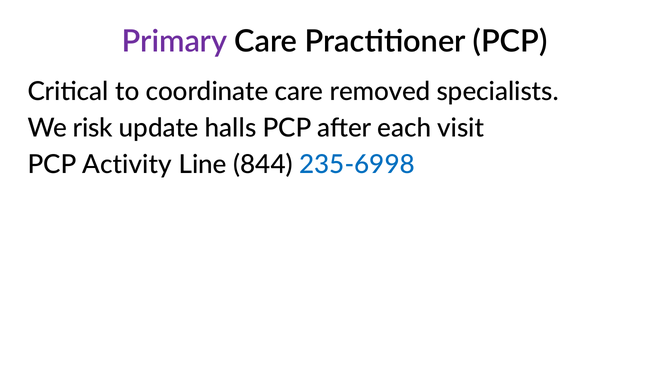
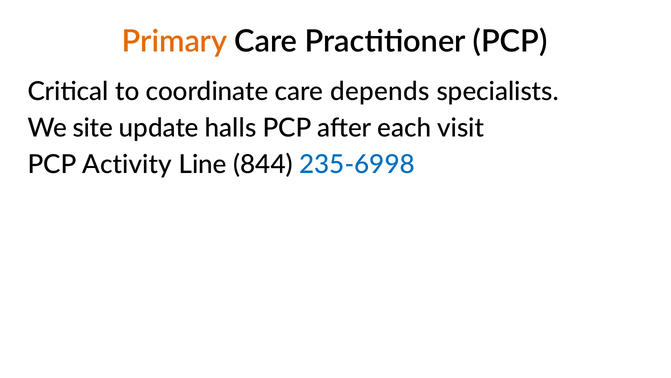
Primary colour: purple -> orange (174, 42)
removed: removed -> depends (380, 91)
risk: risk -> site (93, 128)
